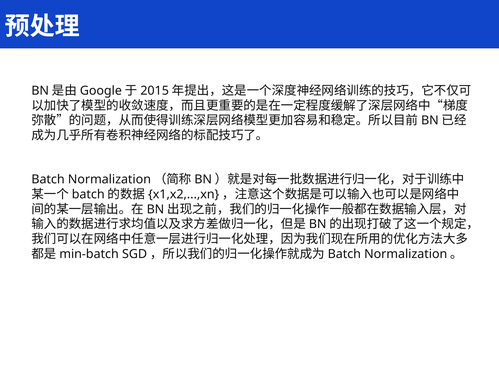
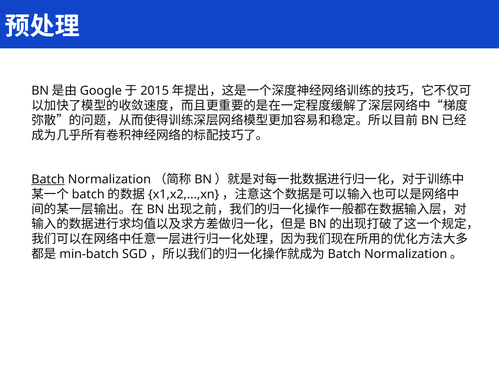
Batch underline: none -> present (48, 179)
